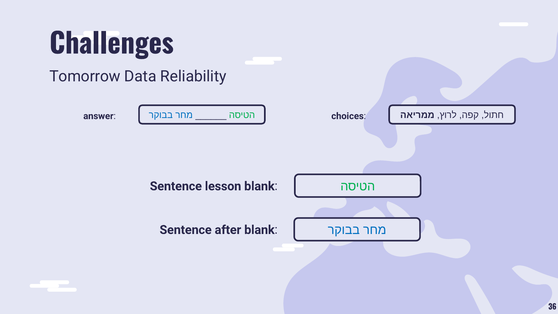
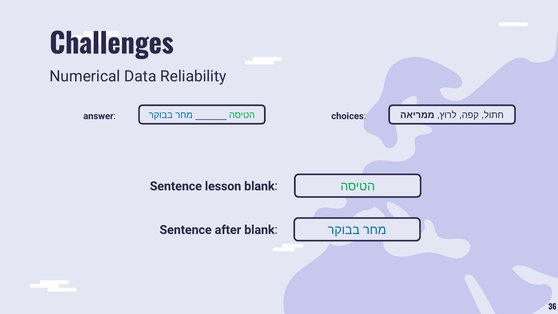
Tomorrow: Tomorrow -> Numerical (85, 76)
